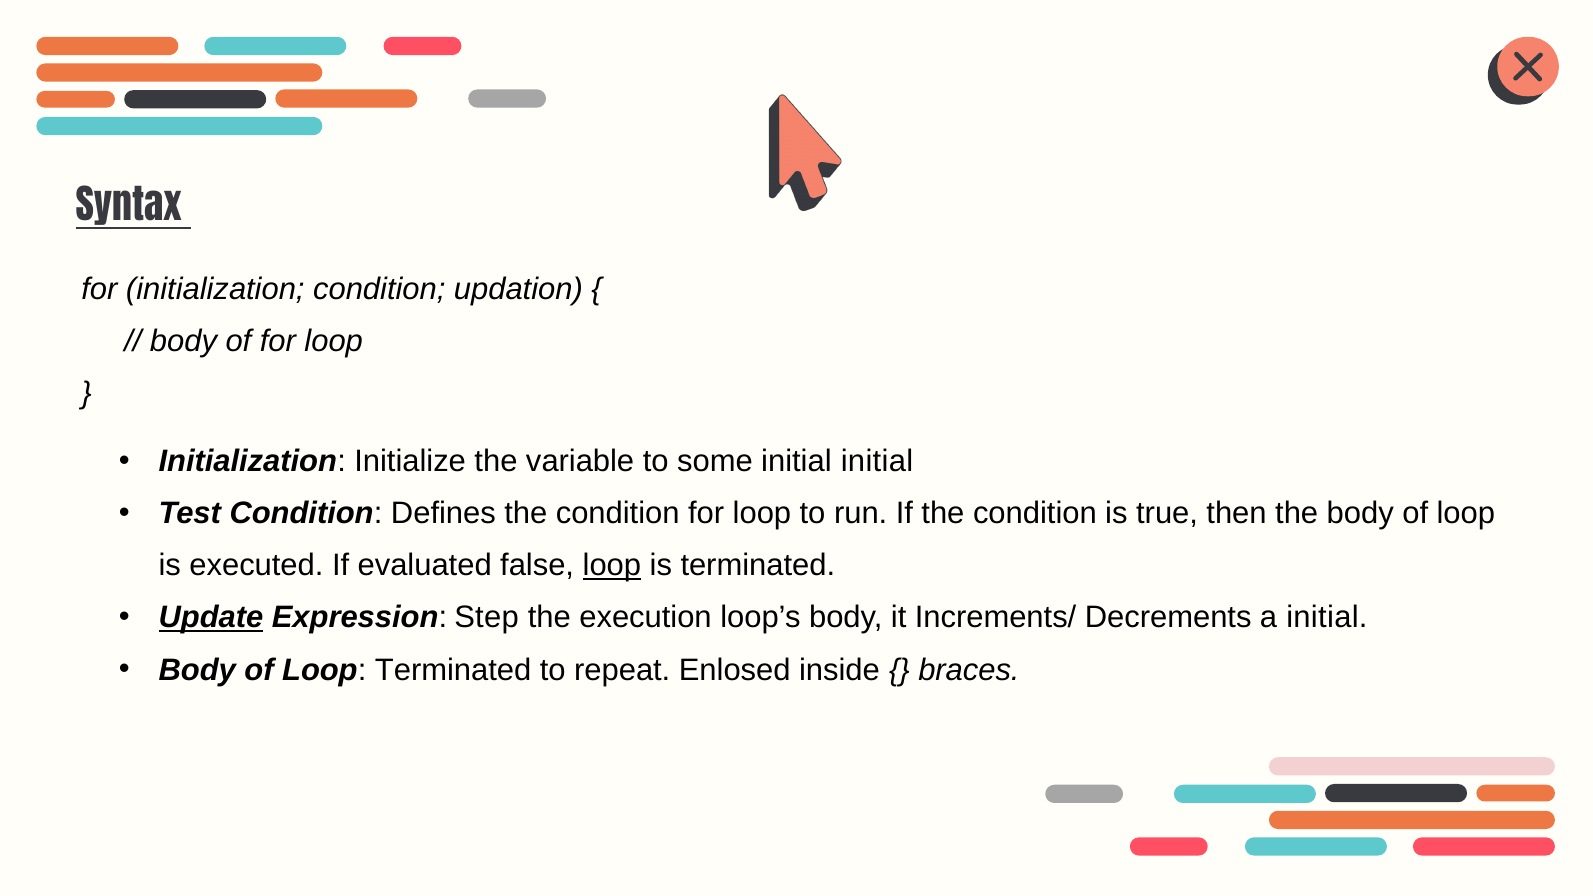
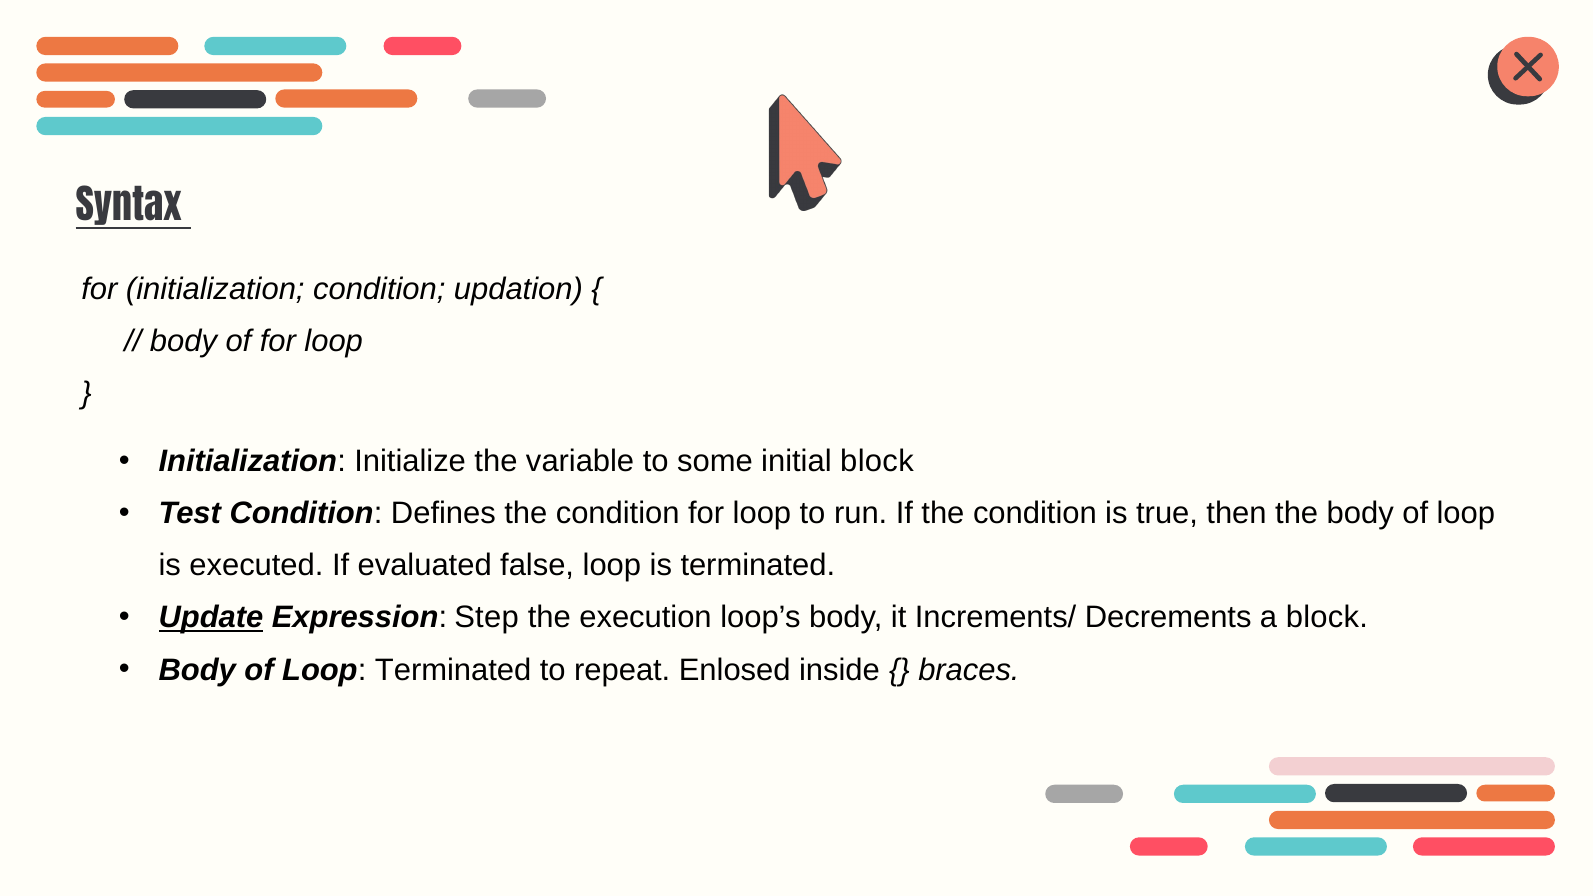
initial initial: initial -> block (877, 462)
loop underline: present -> none (612, 566)
a initial: initial -> block (1327, 618)
